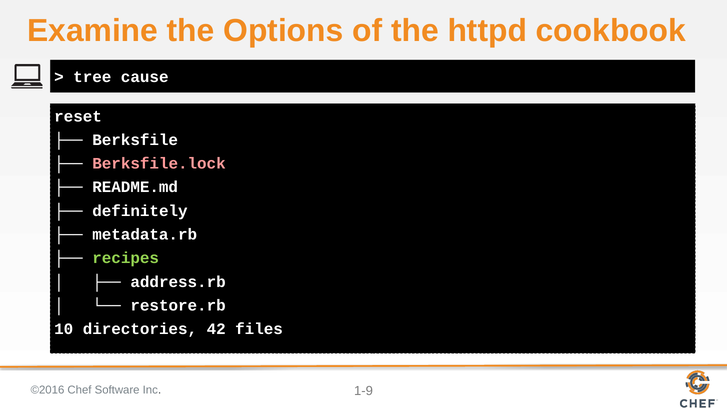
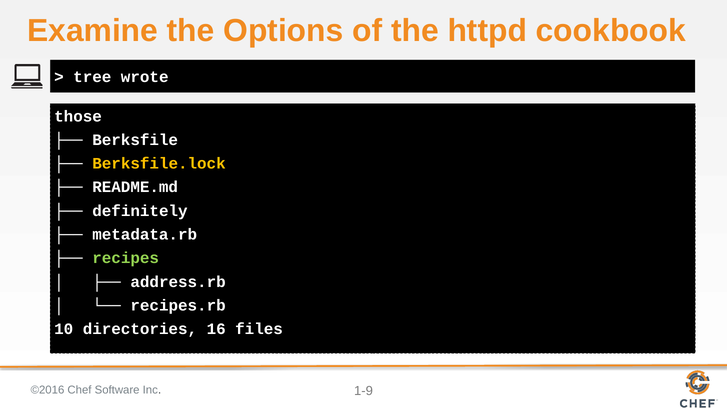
cause: cause -> wrote (145, 77)
reset: reset -> those (78, 116)
Berksfile.lock colour: pink -> yellow (159, 164)
restore.rb: restore.rb -> recipes.rb (178, 305)
42: 42 -> 16 (216, 329)
